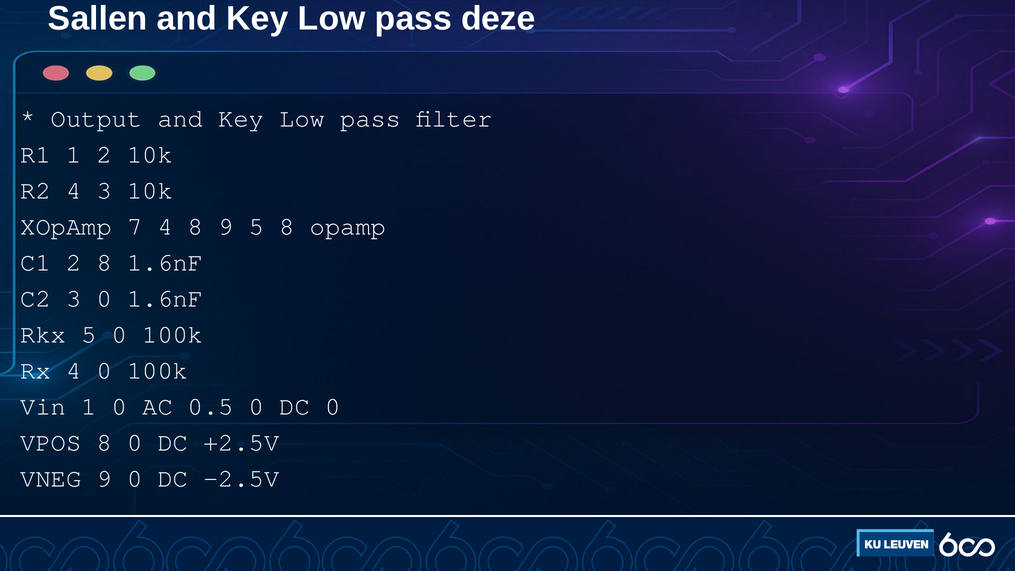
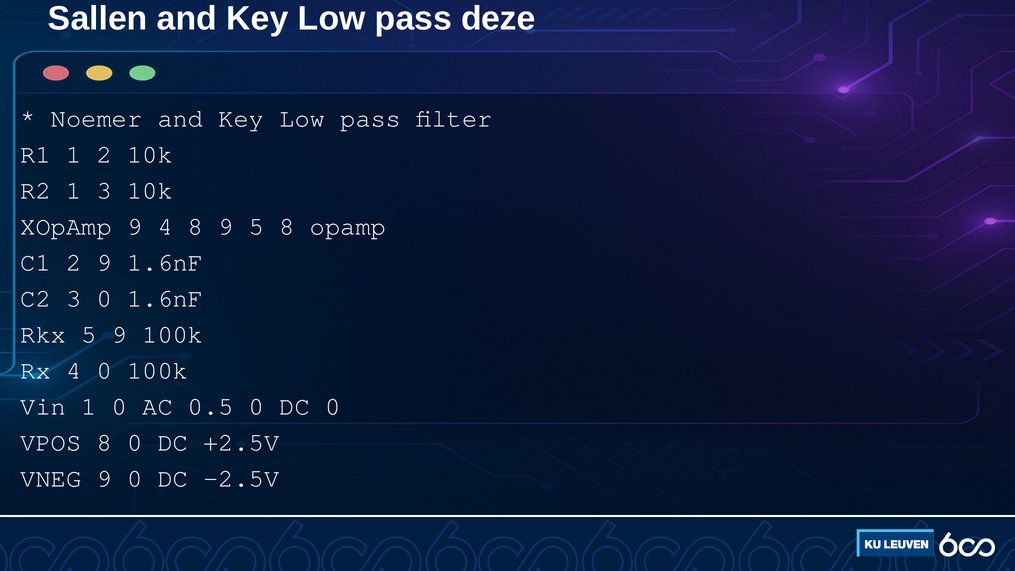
Output: Output -> Noemer (97, 119)
R2 4: 4 -> 1 (74, 191)
XOpAmp 7: 7 -> 9 (135, 226)
2 8: 8 -> 9 (104, 262)
5 0: 0 -> 9 (119, 334)
